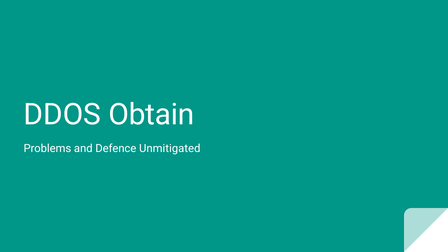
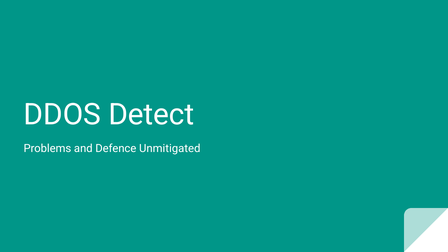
Obtain: Obtain -> Detect (151, 115)
